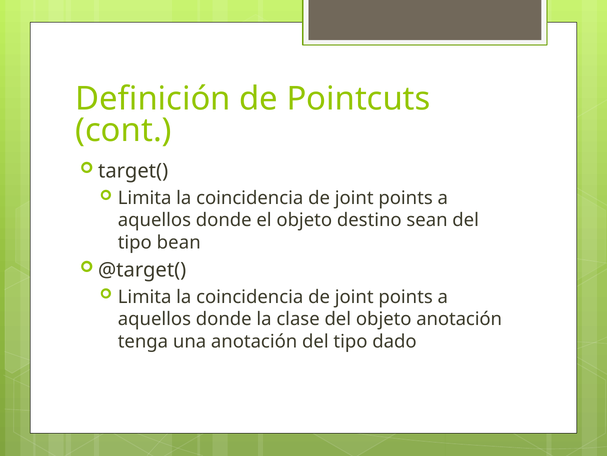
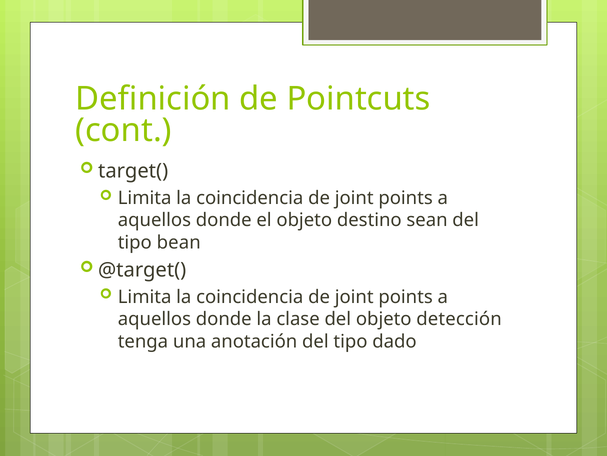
objeto anotación: anotación -> detección (459, 319)
